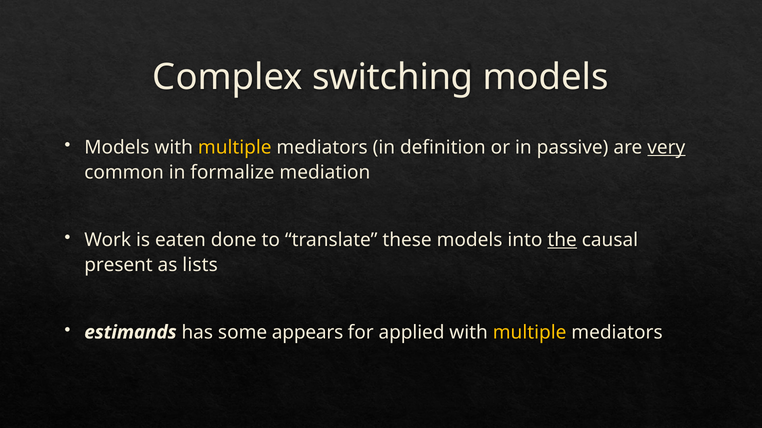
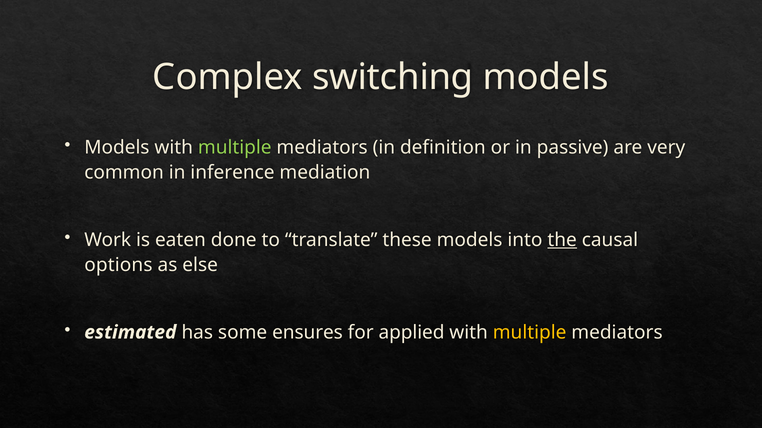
multiple colour: yellow -> light green (235, 148)
very underline: present -> none (666, 148)
formalize: formalize -> inference (232, 173)
present: present -> options (118, 265)
lists: lists -> else (200, 265)
estimands: estimands -> estimated (130, 333)
appears: appears -> ensures (308, 333)
